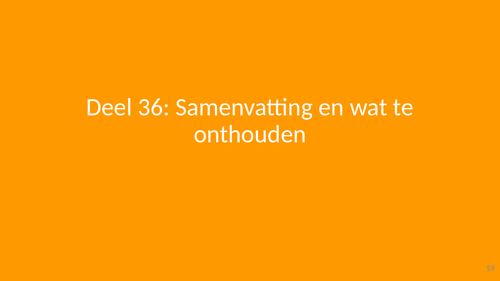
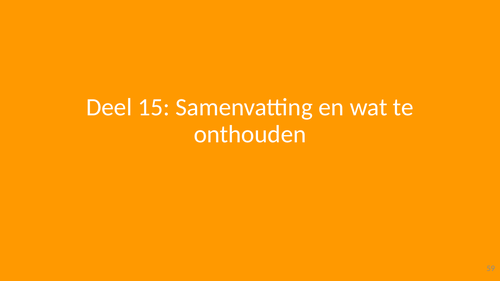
36: 36 -> 15 (154, 107)
